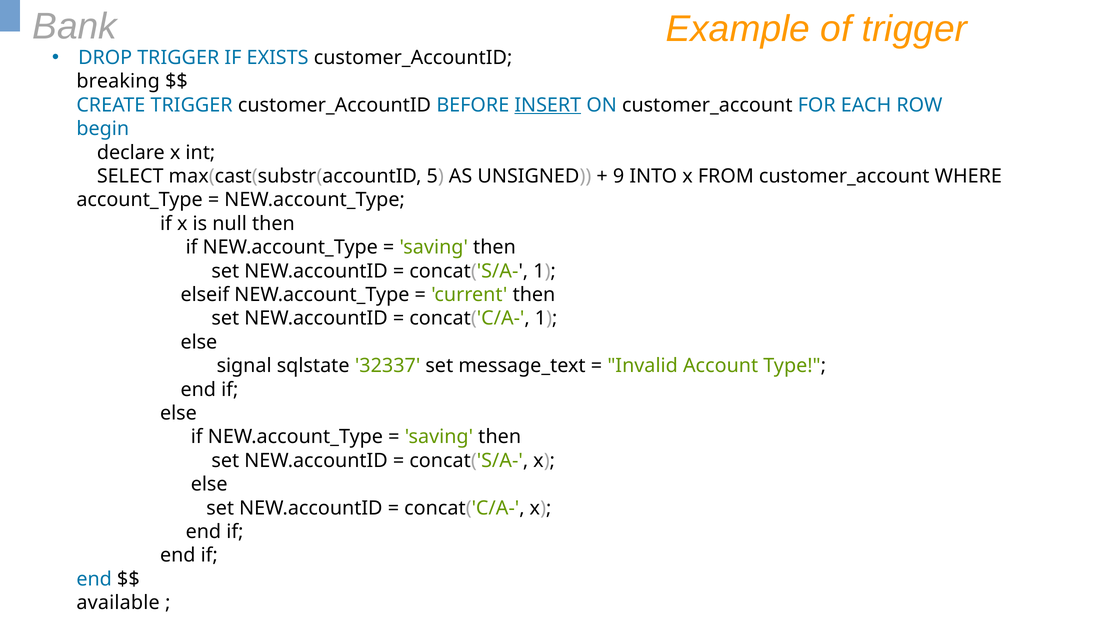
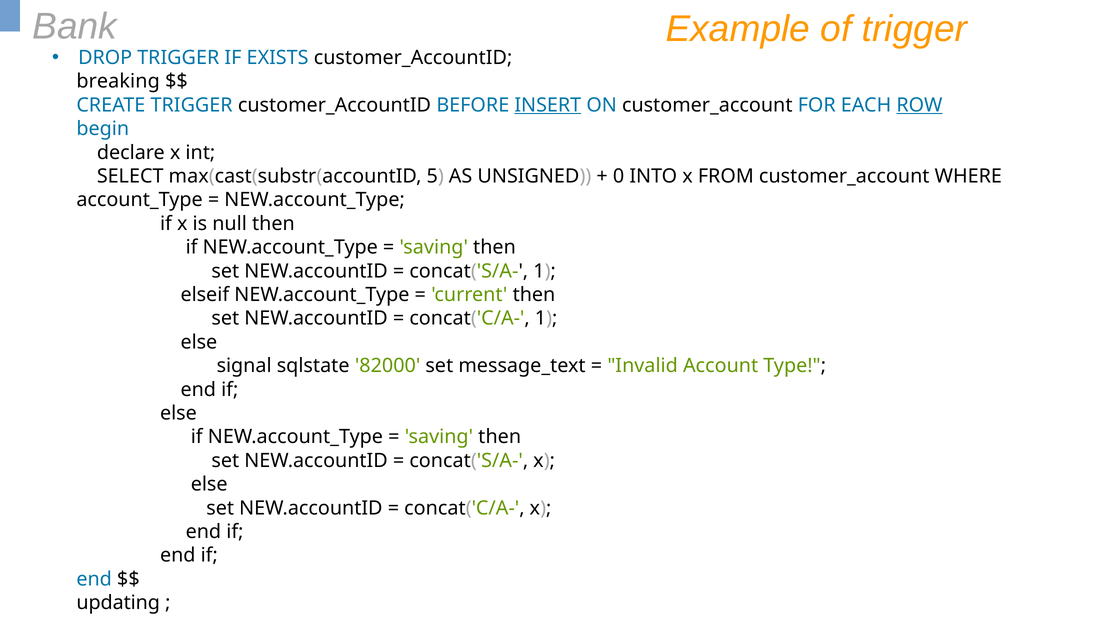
ROW underline: none -> present (919, 105)
9: 9 -> 0 (619, 176)
32337: 32337 -> 82000 (388, 366)
available: available -> updating (118, 603)
